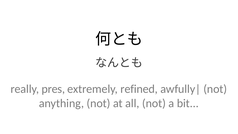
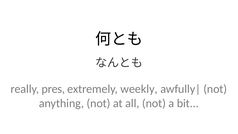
refined: refined -> weekly (139, 89)
